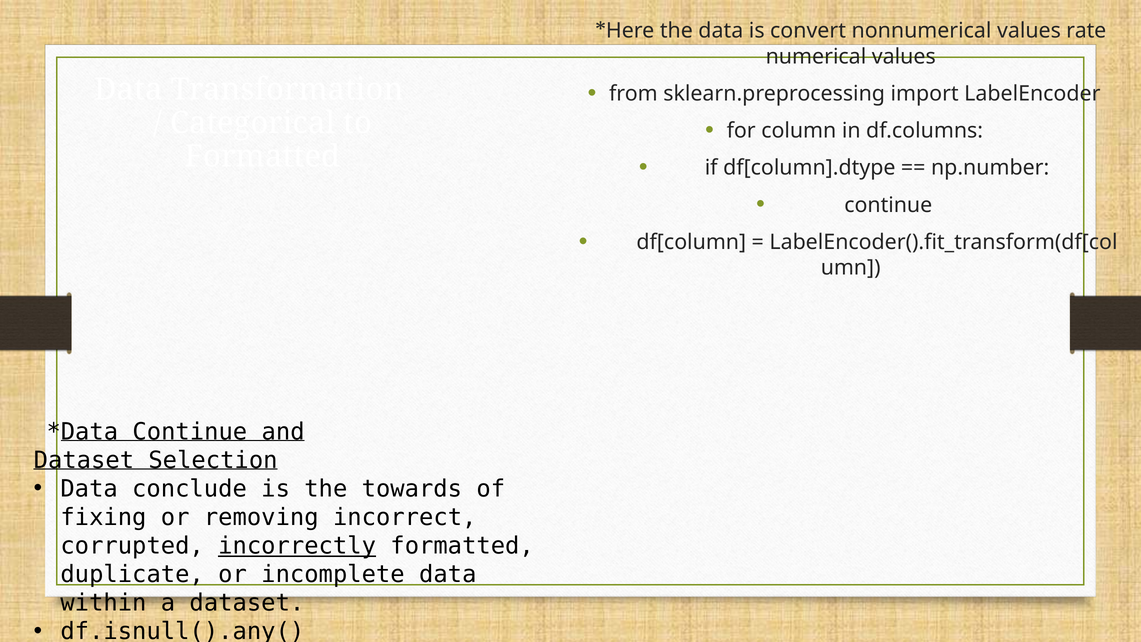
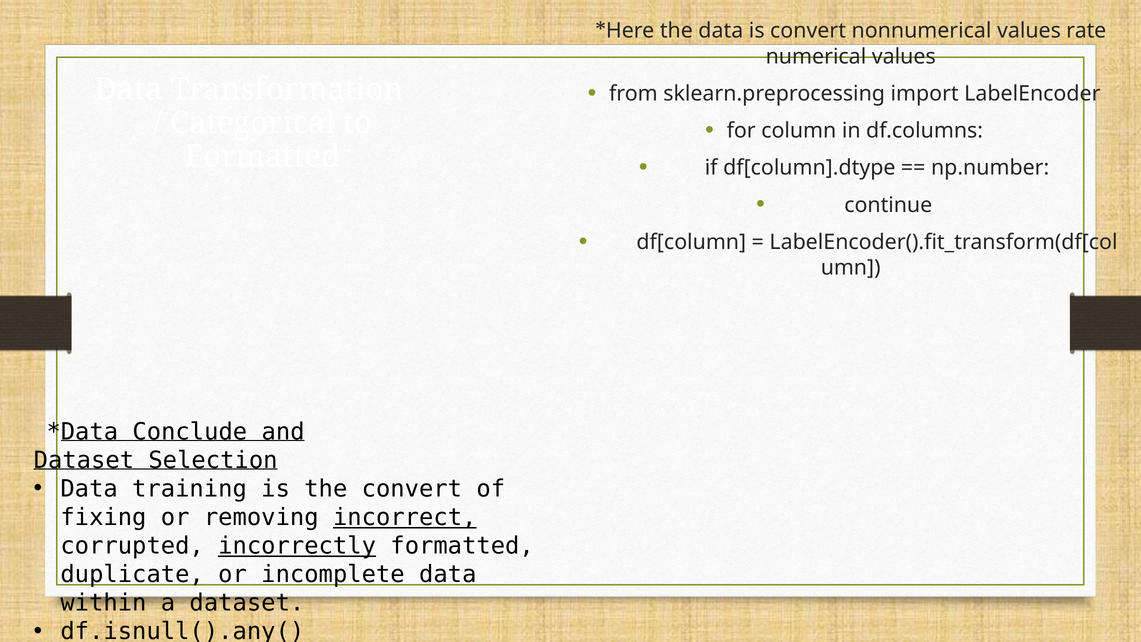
Continue: Continue -> Conclude (190, 432)
conclude: conclude -> training (189, 489)
the towards: towards -> convert (412, 489)
incorrect underline: none -> present (405, 517)
